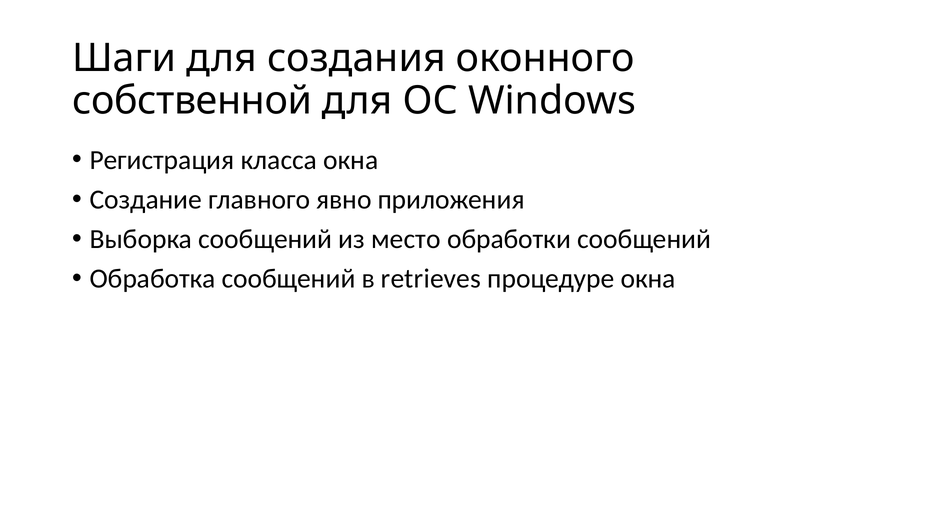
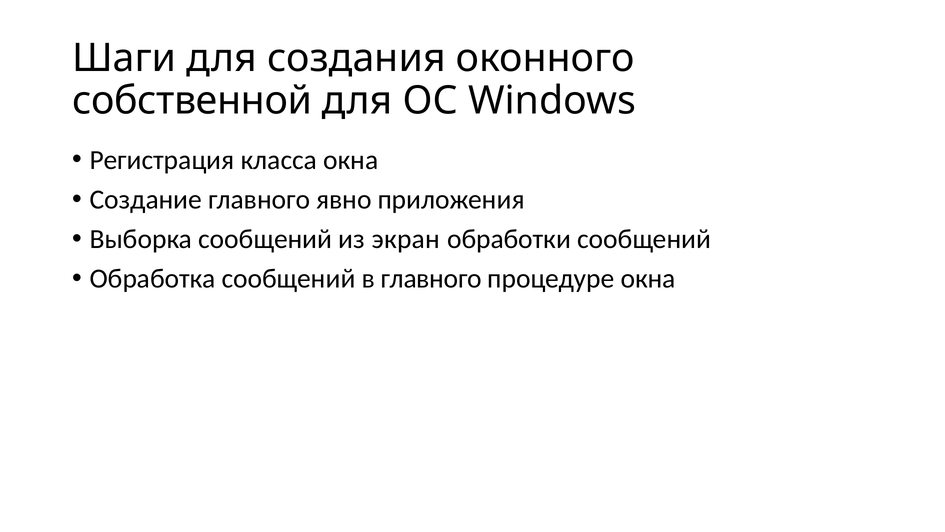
место: место -> экран (406, 239)
в retrieves: retrieves -> главного (431, 279)
